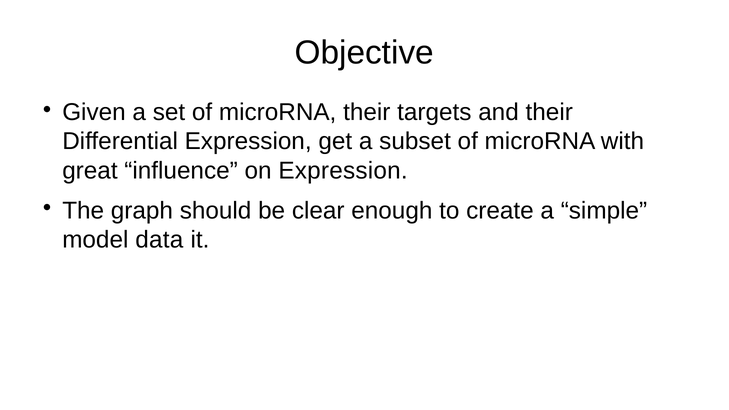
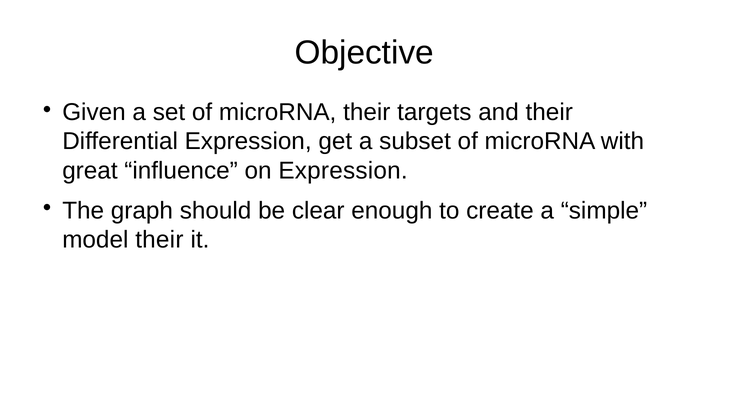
model data: data -> their (159, 240)
